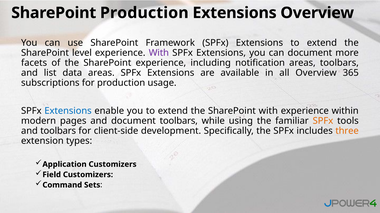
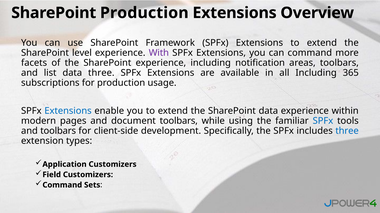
can document: document -> command (310, 53)
data areas: areas -> three (101, 73)
all Overview: Overview -> Including (316, 73)
SharePoint with: with -> data (268, 111)
SPFx colour: orange -> blue (323, 121)
three colour: orange -> blue (347, 131)
